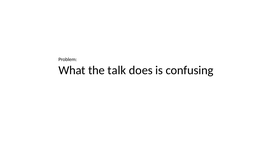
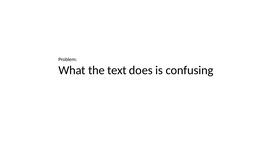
talk: talk -> text (117, 70)
